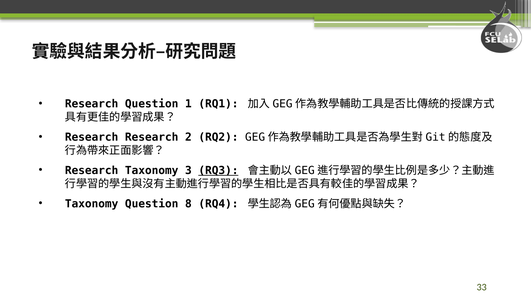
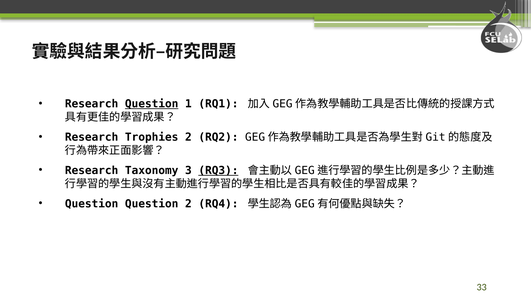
Question underline: none -> present (152, 104)
Research Research: Research -> Trophies (152, 137)
Taxonomy: Taxonomy -> Question (92, 204)
Question 8: 8 -> 2 (188, 204)
